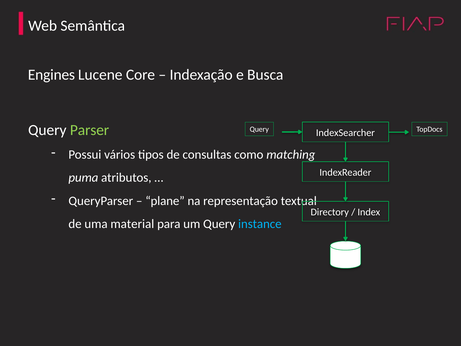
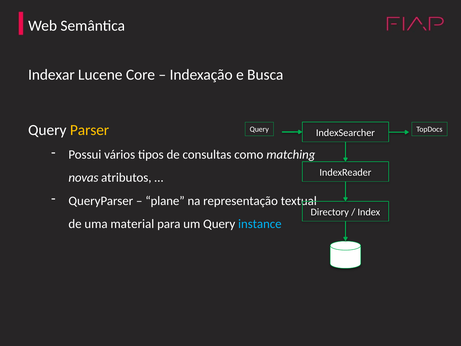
Engines: Engines -> Indexar (51, 75)
Parser colour: light green -> yellow (90, 130)
puma: puma -> novas (83, 178)
